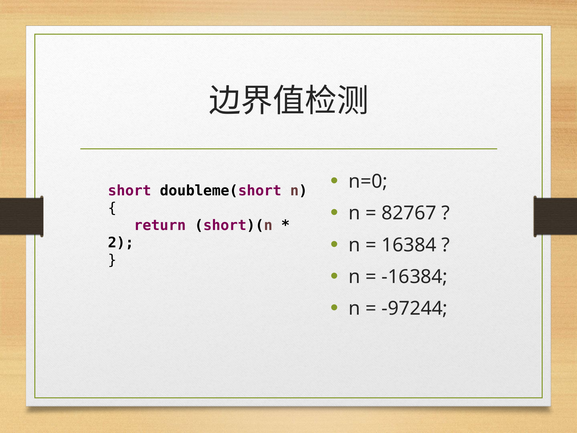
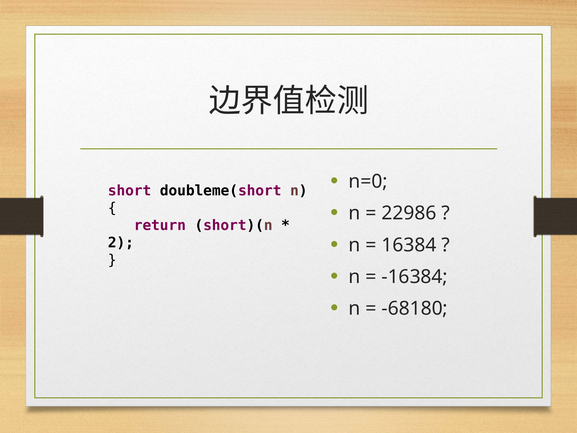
82767: 82767 -> 22986 (409, 213)
-97244: -97244 -> -68180 (415, 308)
